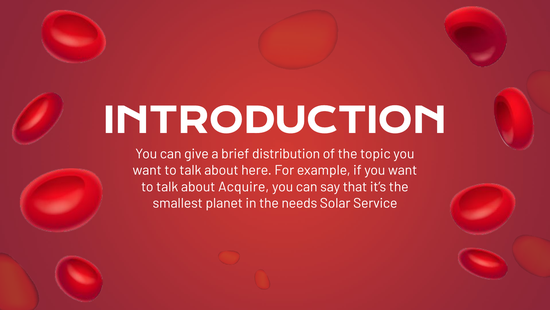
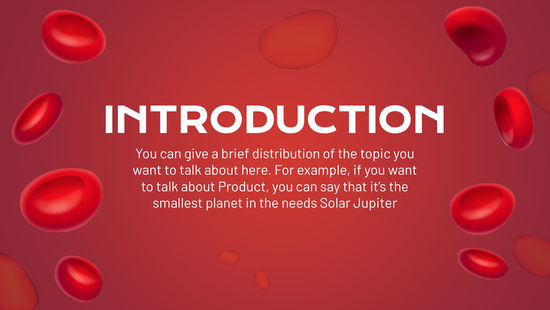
Acquire: Acquire -> Product (244, 187)
Service: Service -> Jupiter (375, 203)
